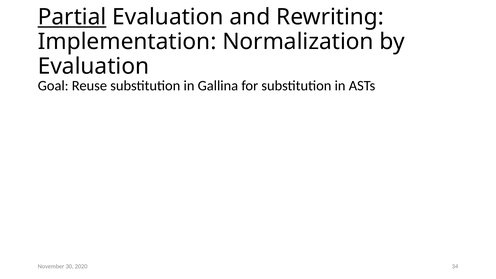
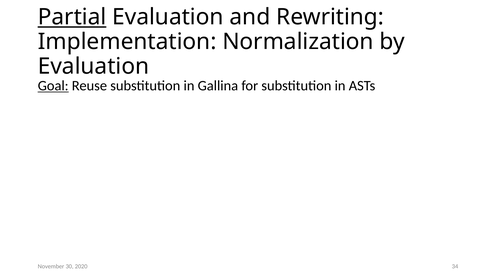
Goal underline: none -> present (53, 86)
